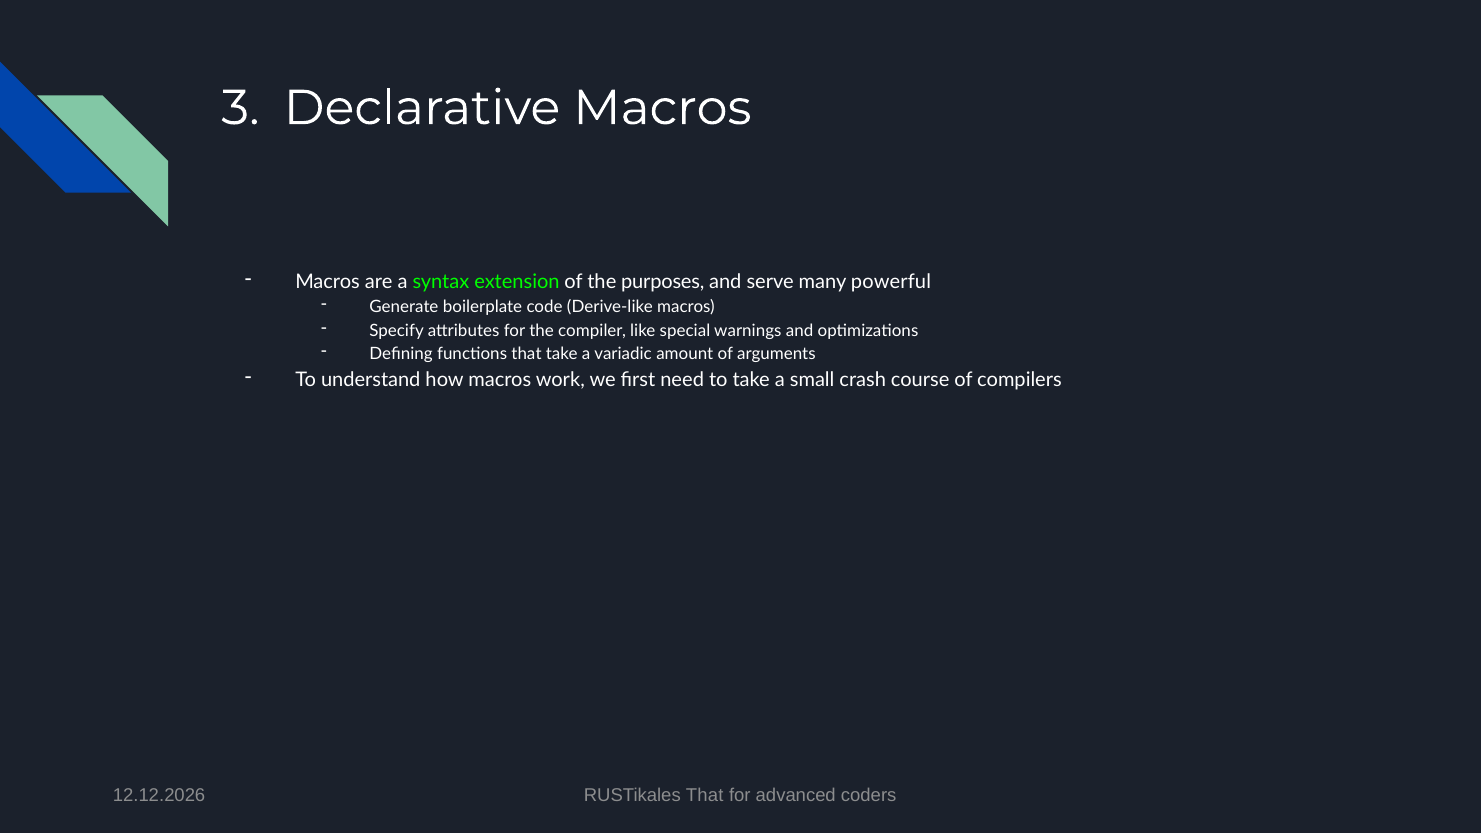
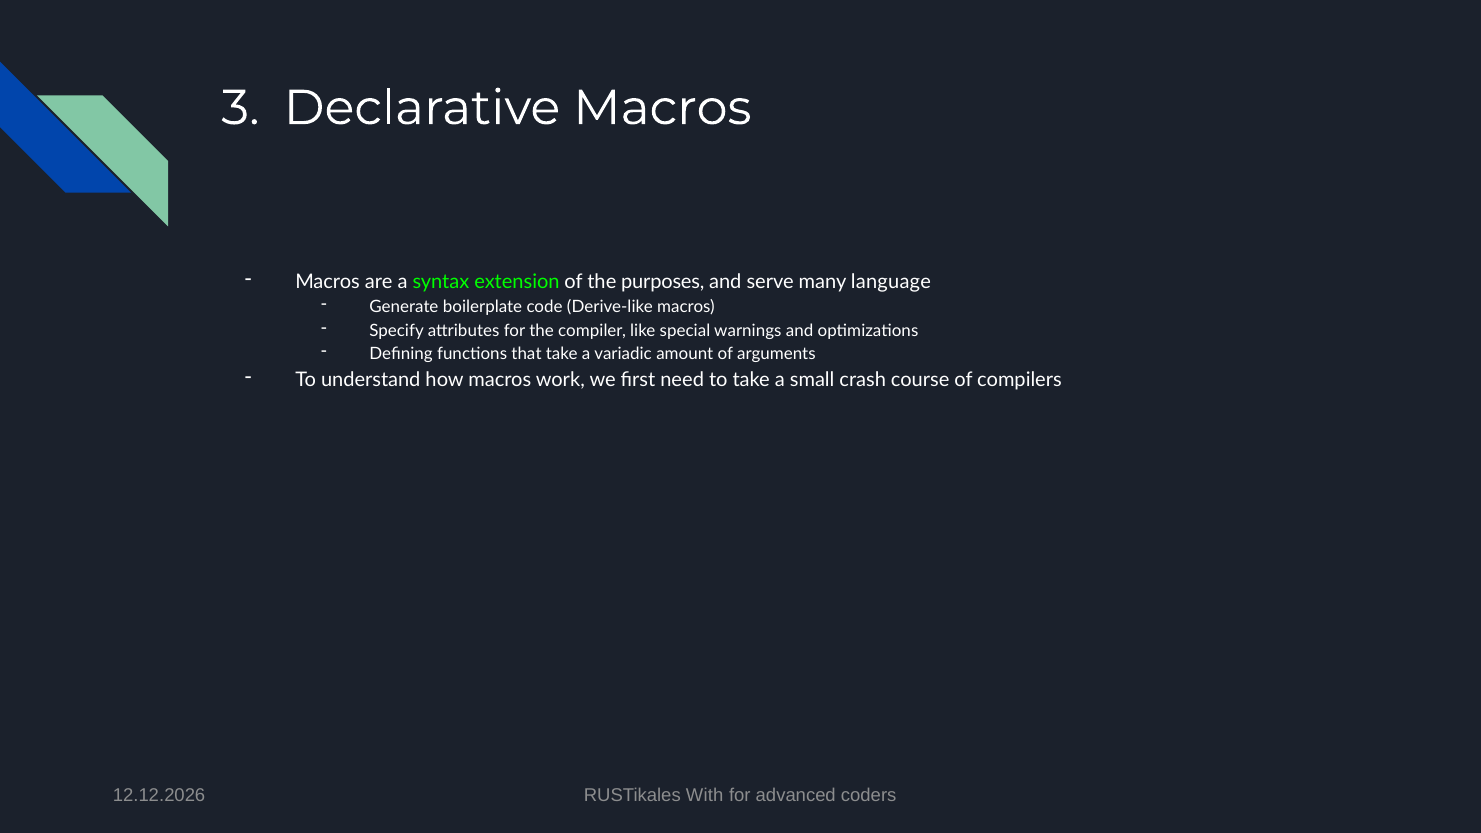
powerful: powerful -> language (891, 282)
RUSTikales That: That -> With (705, 796)
